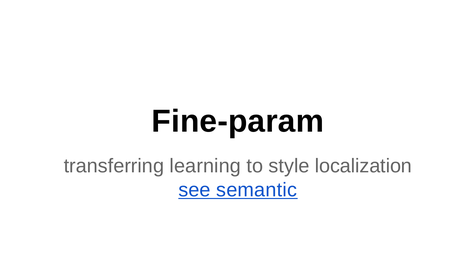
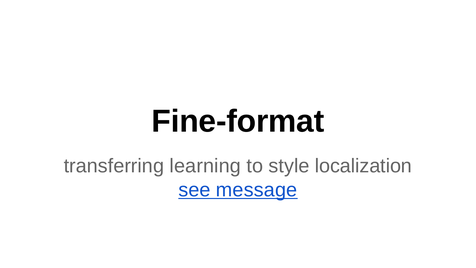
Fine-param: Fine-param -> Fine-format (238, 121)
semantic: semantic -> message (257, 190)
